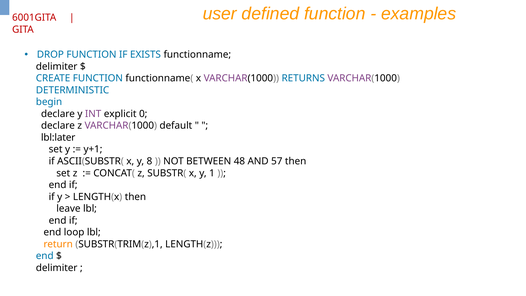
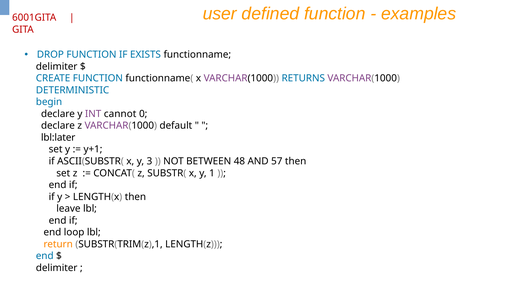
explicit: explicit -> cannot (120, 114)
8: 8 -> 3 (149, 161)
